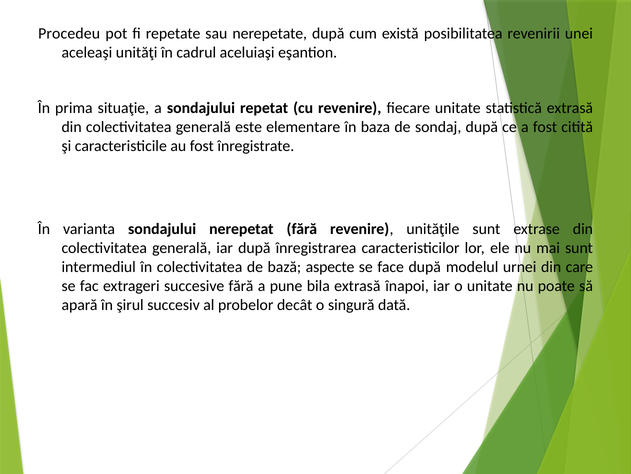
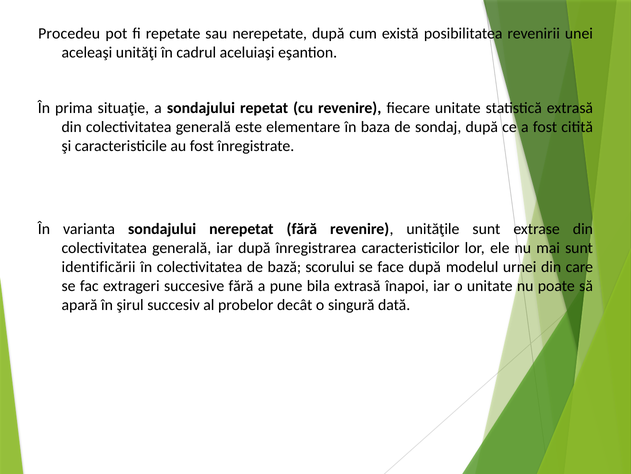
intermediul: intermediul -> identificării (99, 267)
aspecte: aspecte -> scorului (330, 267)
